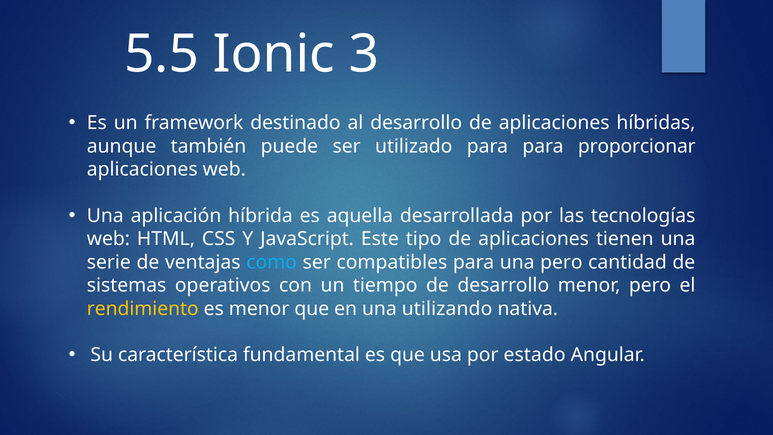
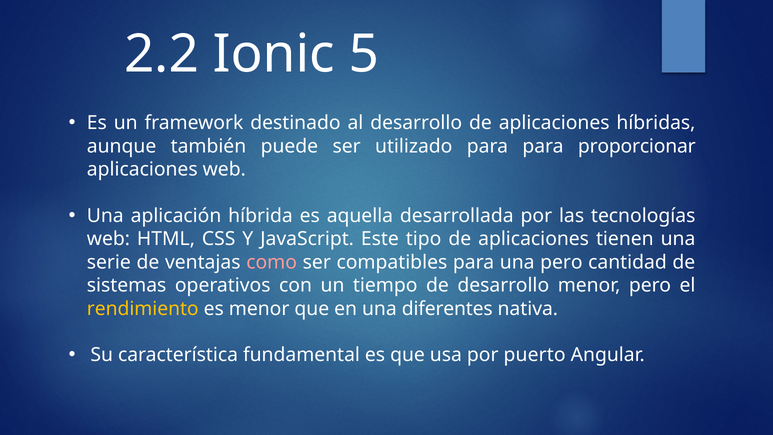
5.5: 5.5 -> 2.2 (162, 54)
3: 3 -> 5 (364, 54)
como colour: light blue -> pink (272, 262)
utilizando: utilizando -> diferentes (447, 308)
estado: estado -> puerto (535, 355)
